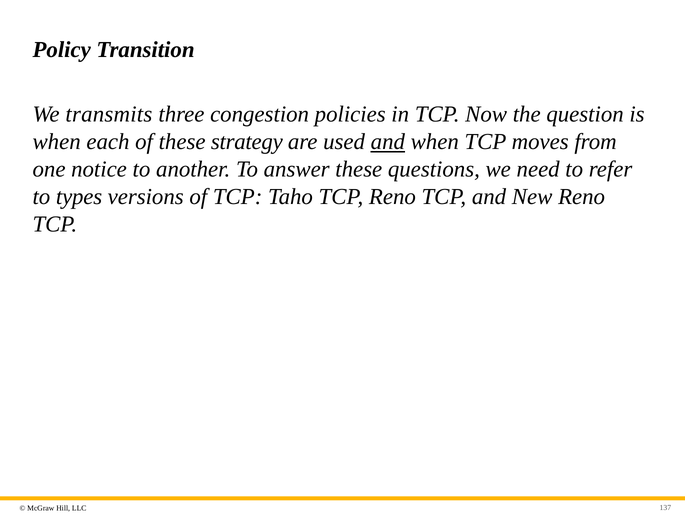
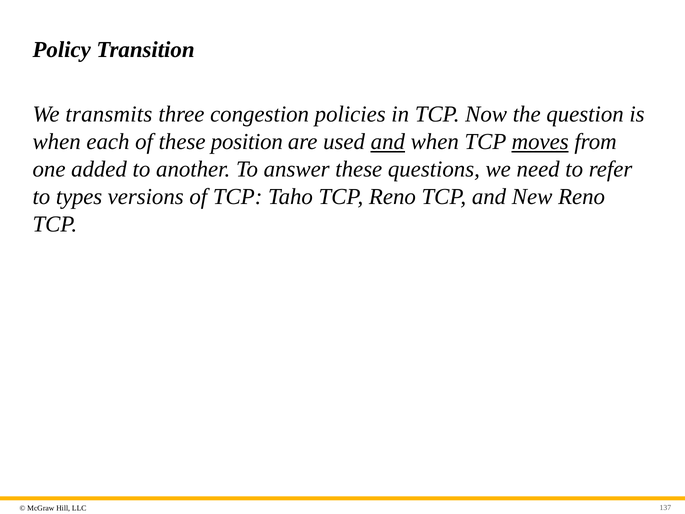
strategy: strategy -> position (247, 142)
moves underline: none -> present (540, 142)
notice: notice -> added (99, 169)
